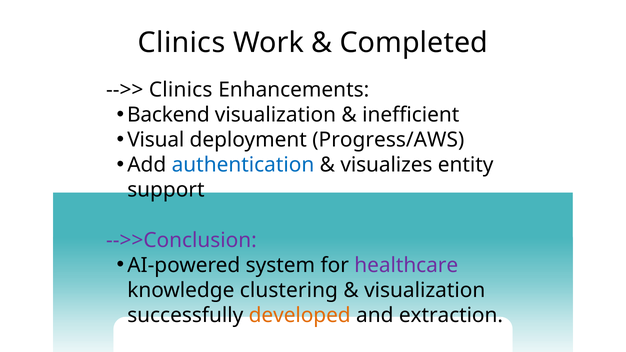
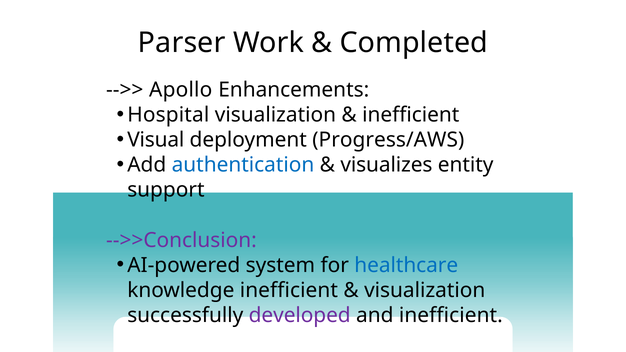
Clinics: Clinics -> Parser (182, 43)
Clinics: Clinics -> Apollo (181, 90)
Backend: Backend -> Hospital (168, 115)
healthcare colour: purple -> blue (406, 265)
knowledge clustering: clustering -> inefficient (289, 290)
developed colour: orange -> purple (300, 315)
and extraction: extraction -> inefficient (451, 315)
